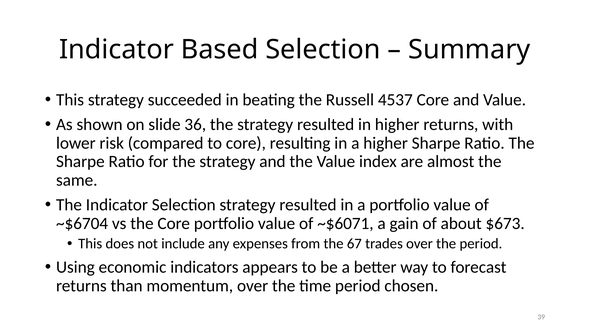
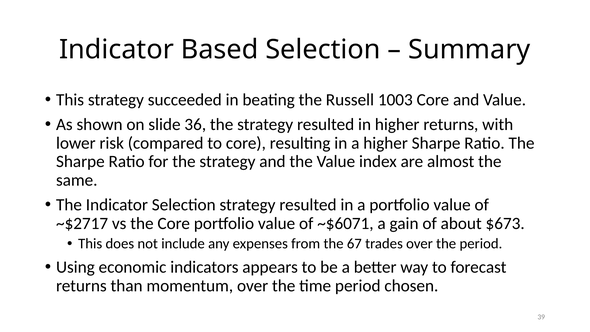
4537: 4537 -> 1003 (395, 100)
~$6704: ~$6704 -> ~$2717 (82, 223)
